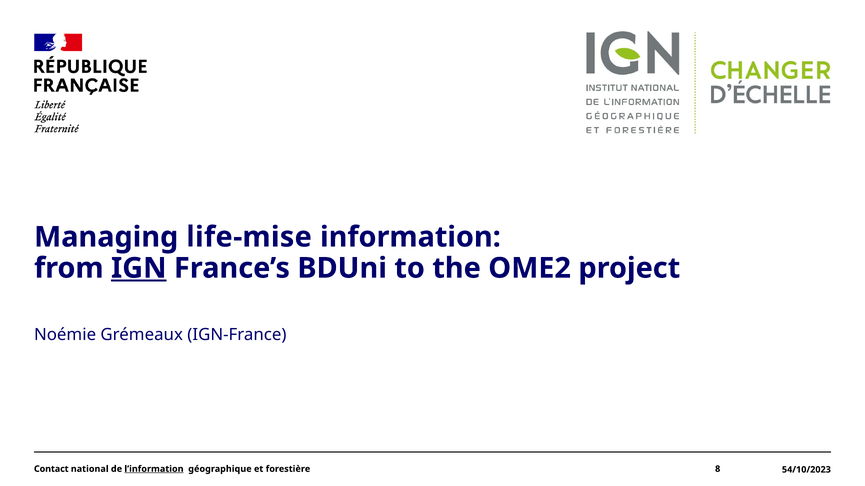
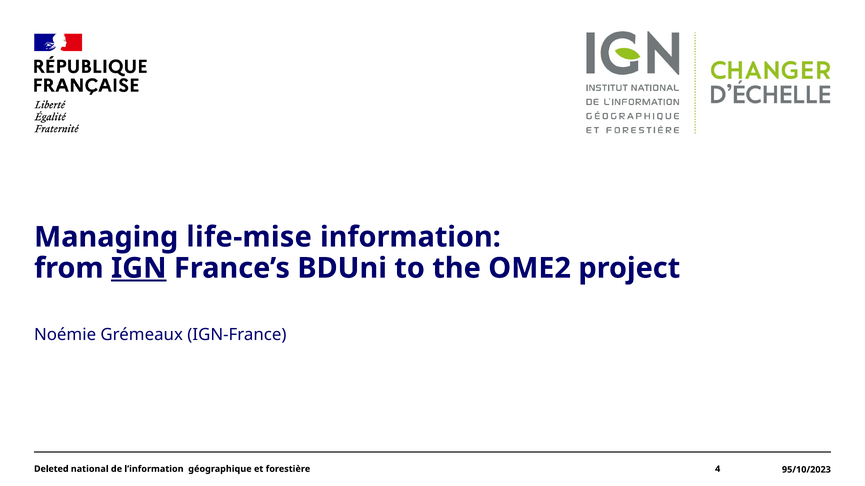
Contact: Contact -> Deleted (51, 469)
l’information underline: present -> none (154, 469)
8: 8 -> 4 (718, 469)
54/10/2023: 54/10/2023 -> 95/10/2023 (806, 470)
